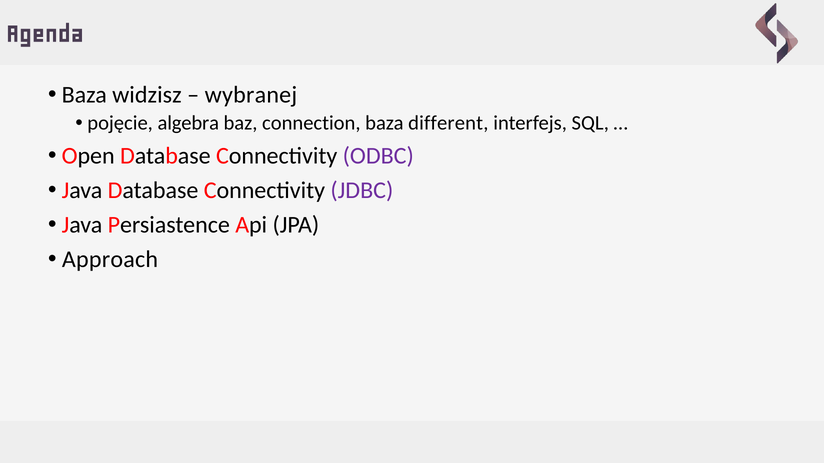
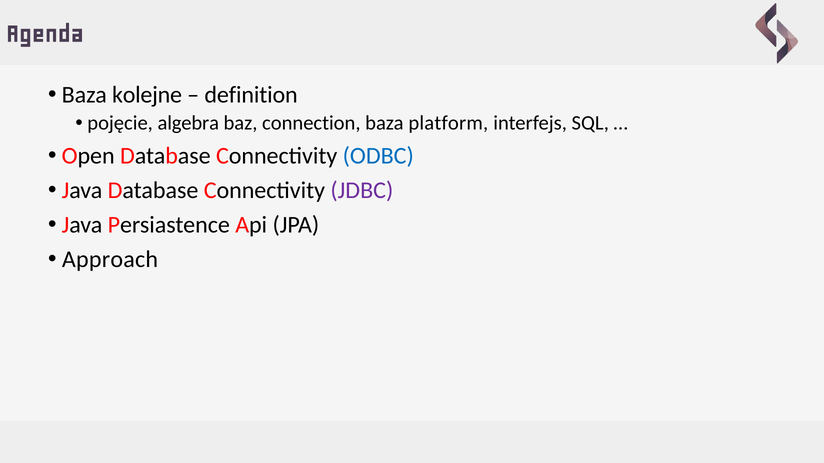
widzisz: widzisz -> kolejne (147, 95)
wybranej: wybranej -> definition (251, 95)
different: different -> platform (448, 123)
ODBC colour: purple -> blue (378, 156)
